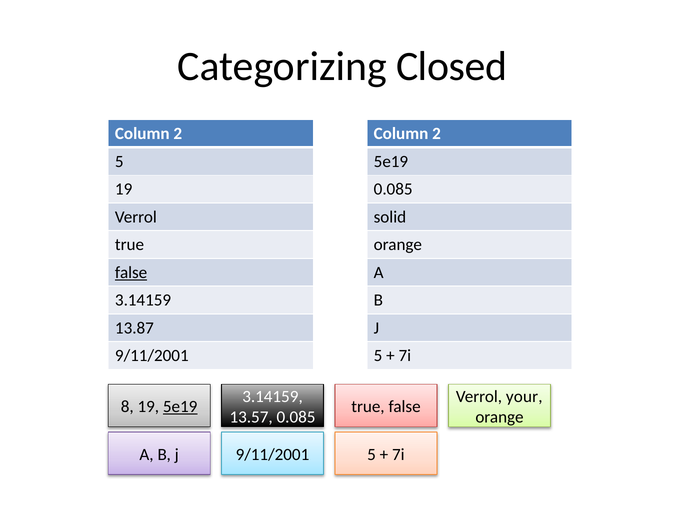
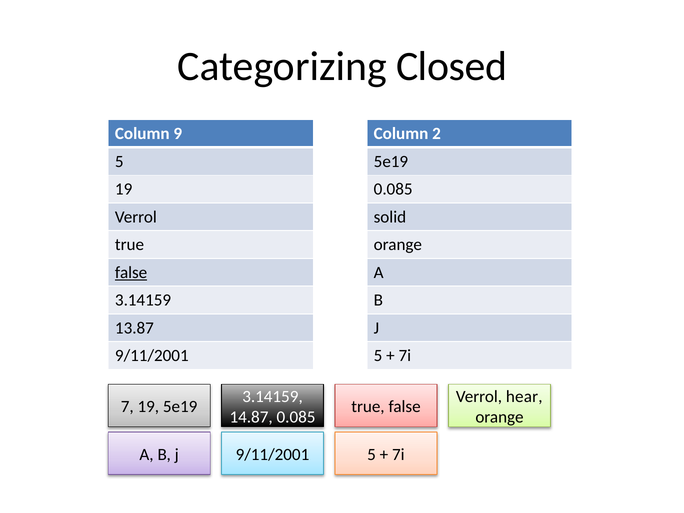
2: 2 -> 9 (178, 134)
your: your -> hear (524, 396)
8: 8 -> 7 (127, 407)
5e19 underline: present -> none (180, 407)
13.57: 13.57 -> 14.87 (251, 417)
